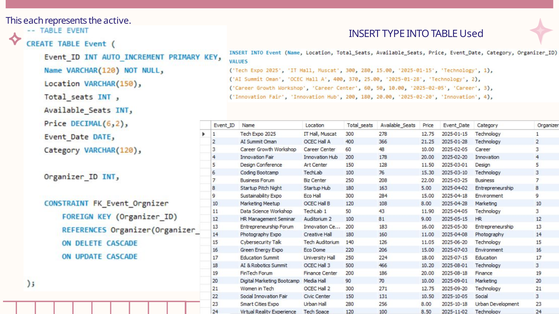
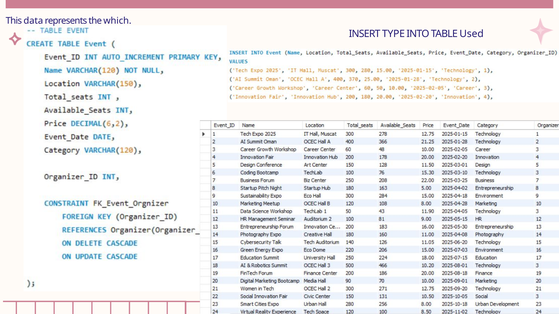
each: each -> data (33, 21)
active: active -> which (117, 21)
